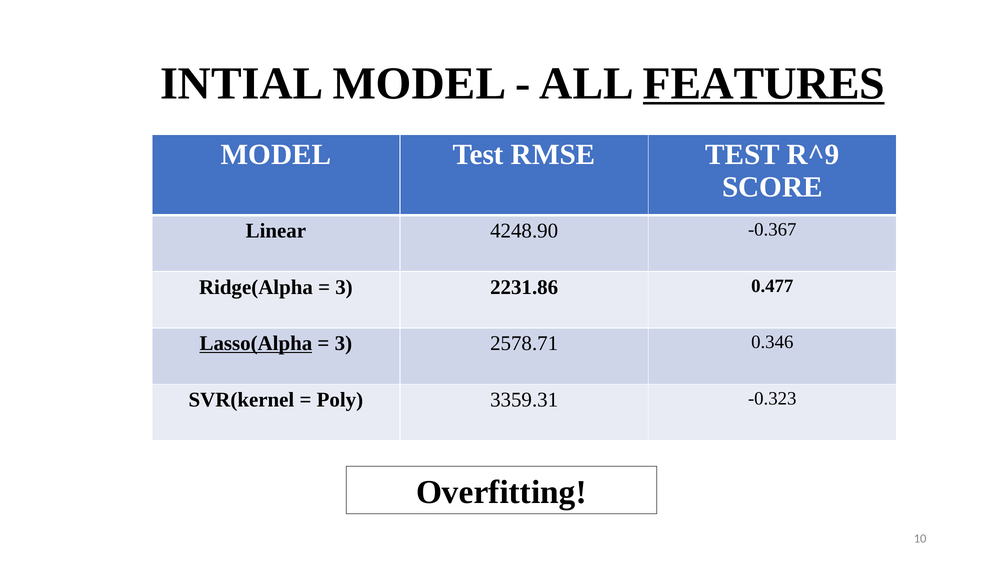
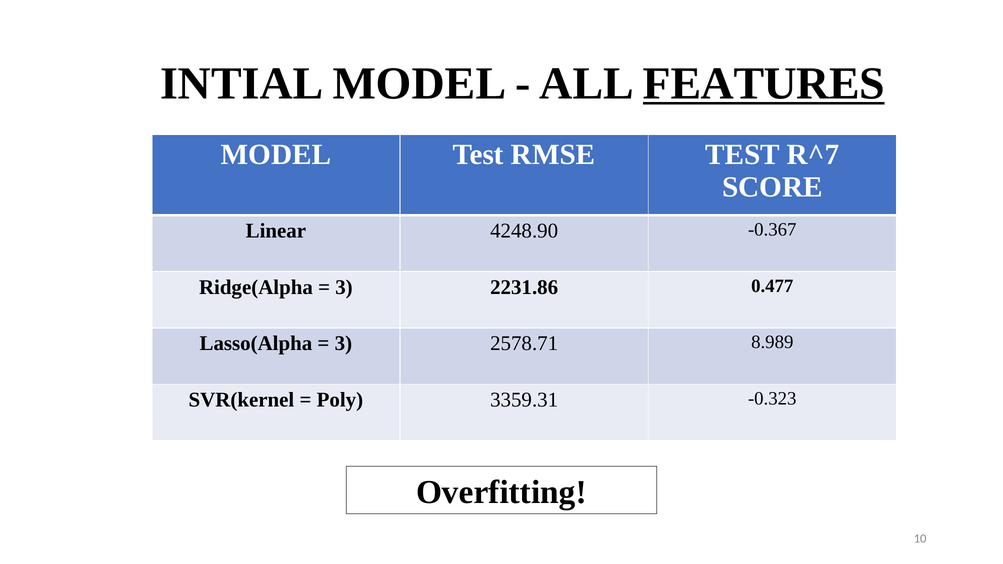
R^9: R^9 -> R^7 (813, 155)
Lasso(Alpha underline: present -> none (256, 344)
0.346: 0.346 -> 8.989 (772, 342)
